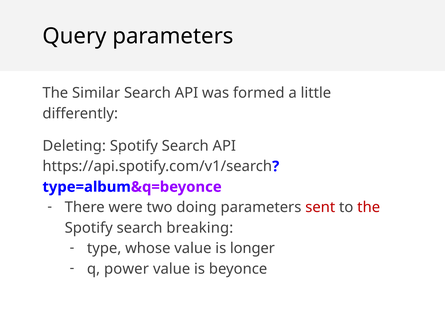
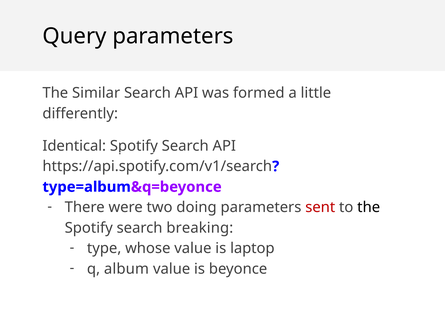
Deleting: Deleting -> Identical (74, 146)
the colour: red -> black (369, 207)
longer: longer -> laptop (252, 248)
power: power -> album (126, 269)
